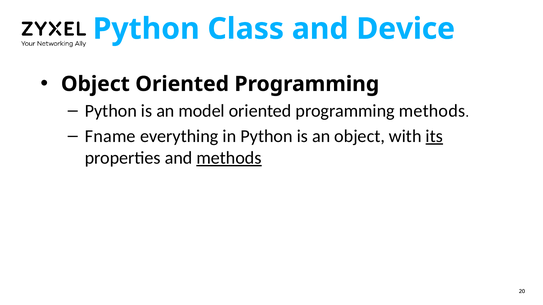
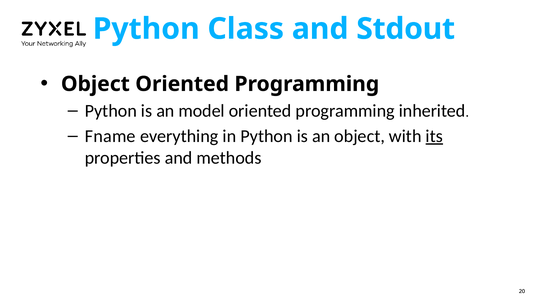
Device: Device -> Stdout (406, 29)
programming methods: methods -> inherited (432, 111)
methods underline: present -> none (229, 158)
